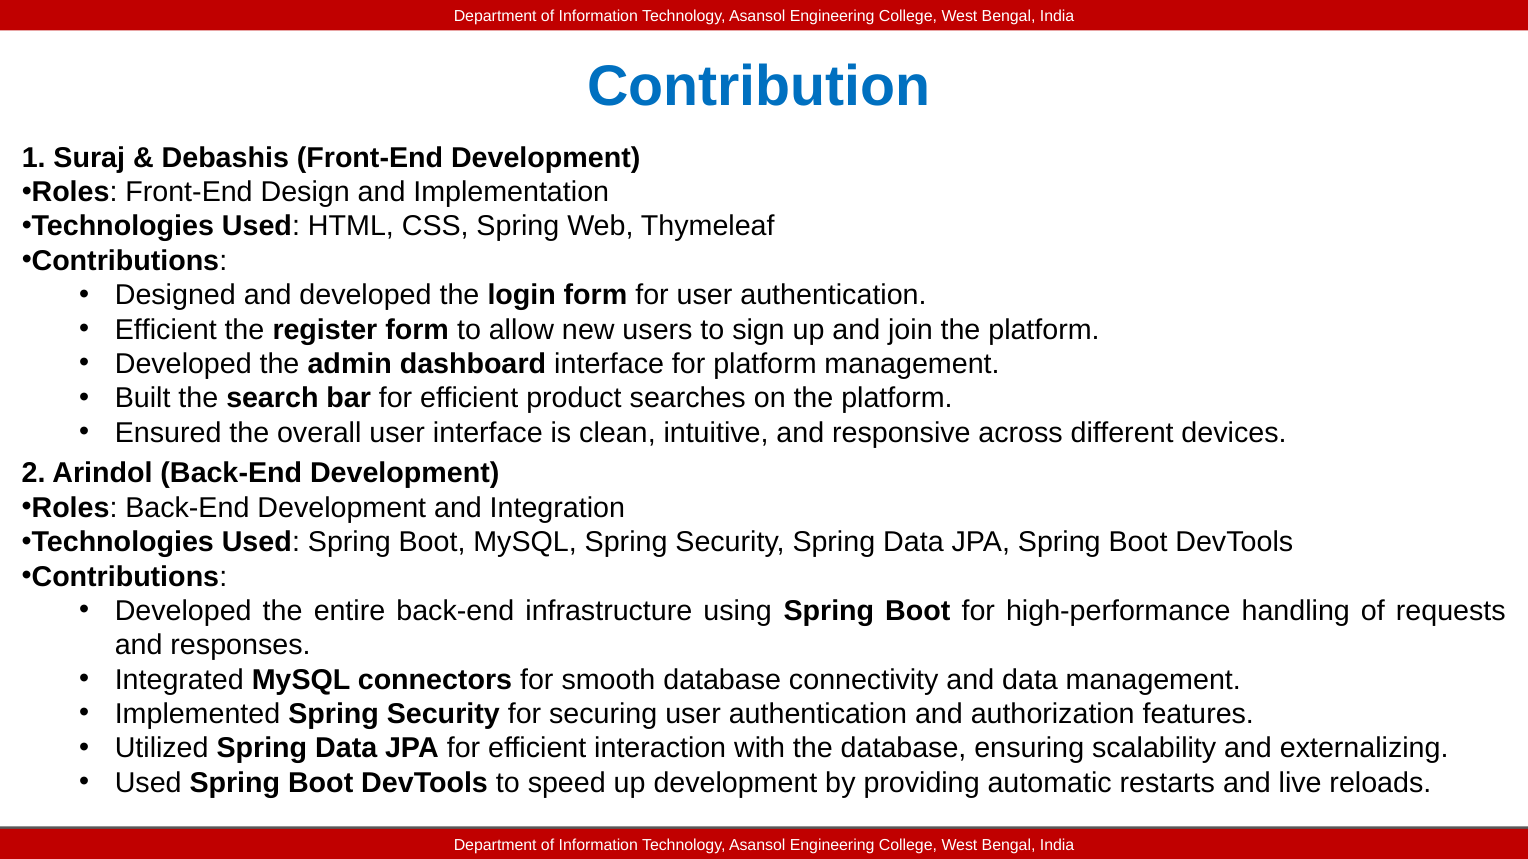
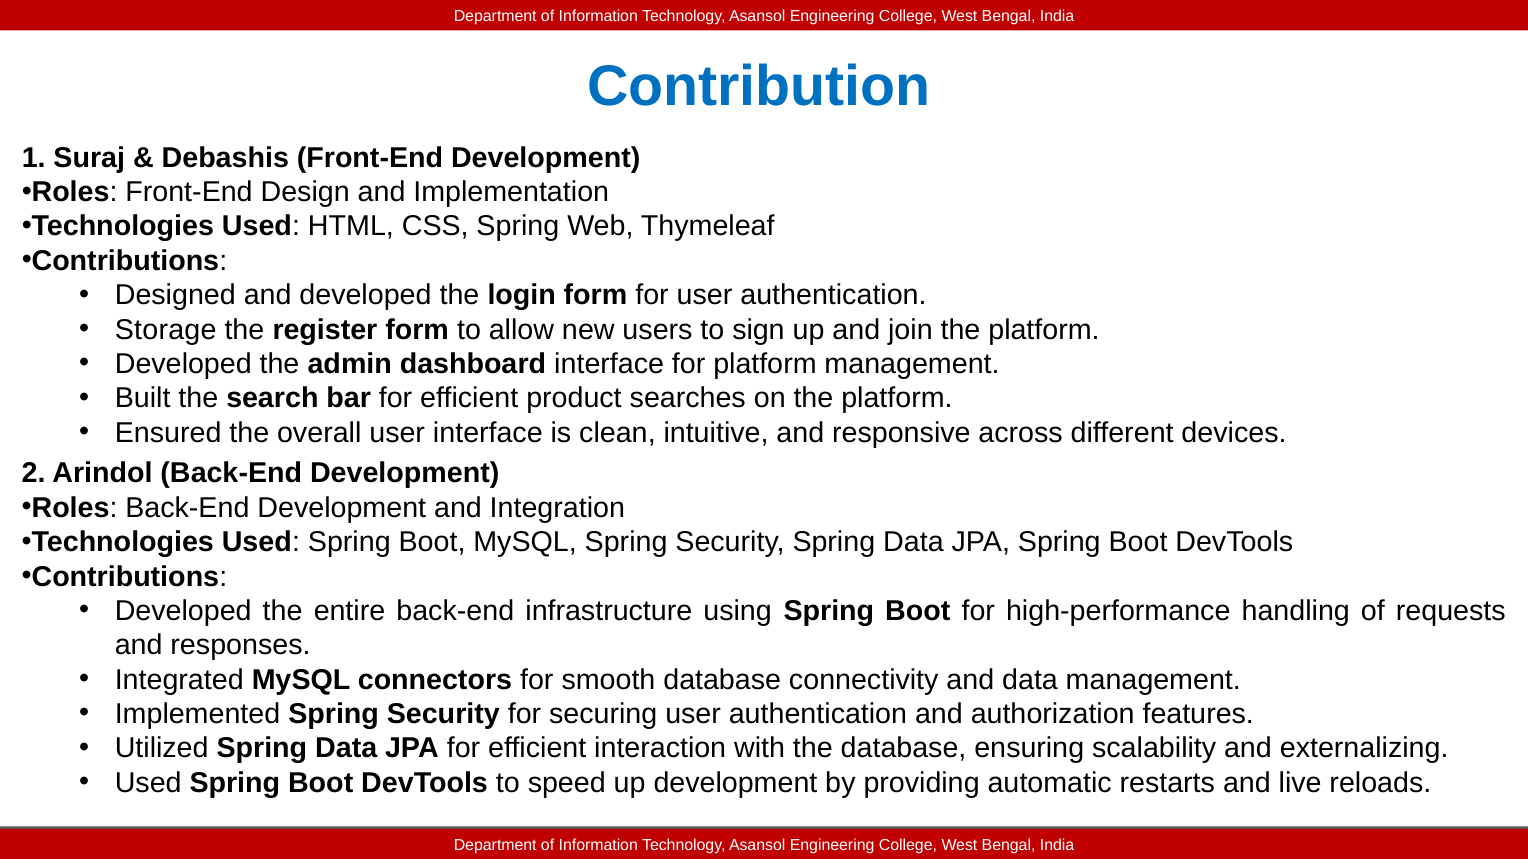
Efficient: Efficient -> Storage (166, 330)
